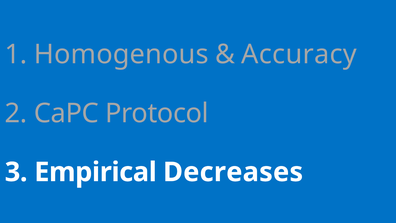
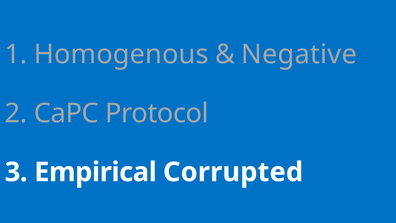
Accuracy: Accuracy -> Negative (299, 54)
Decreases: Decreases -> Corrupted (233, 172)
